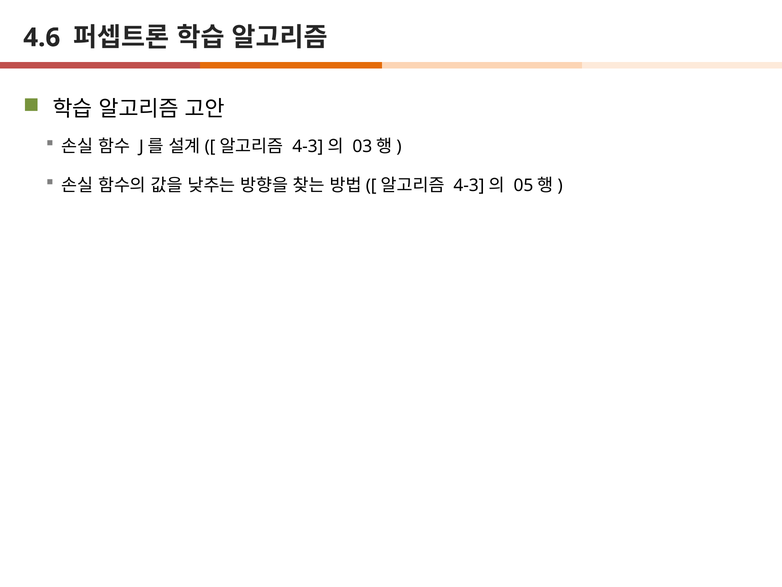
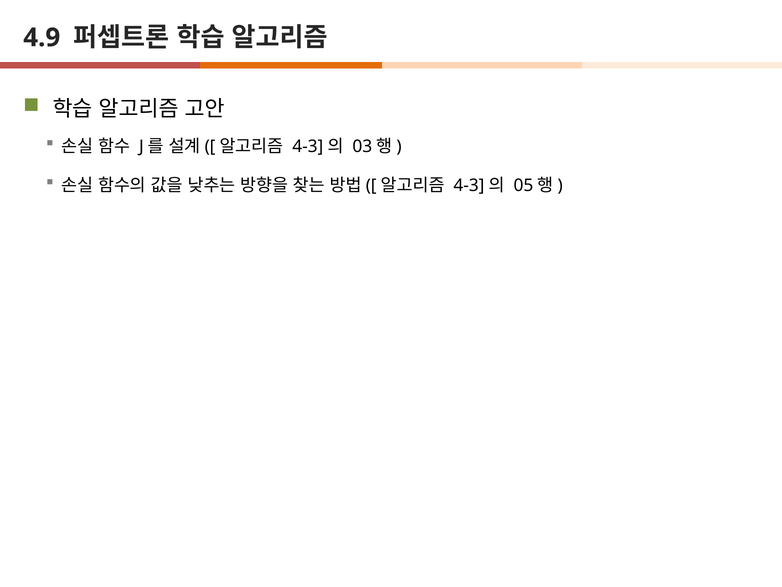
4.6: 4.6 -> 4.9 (42, 38)
